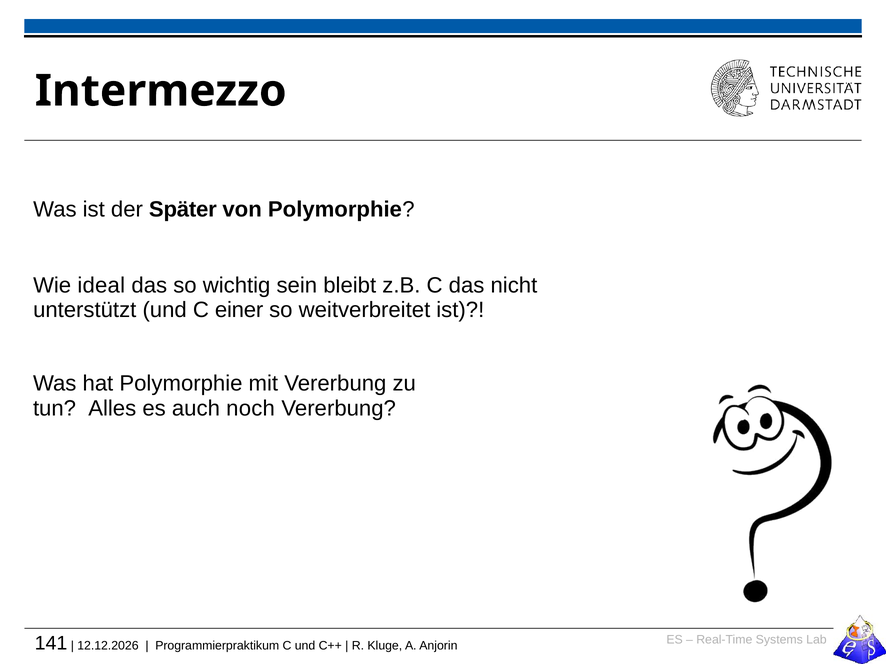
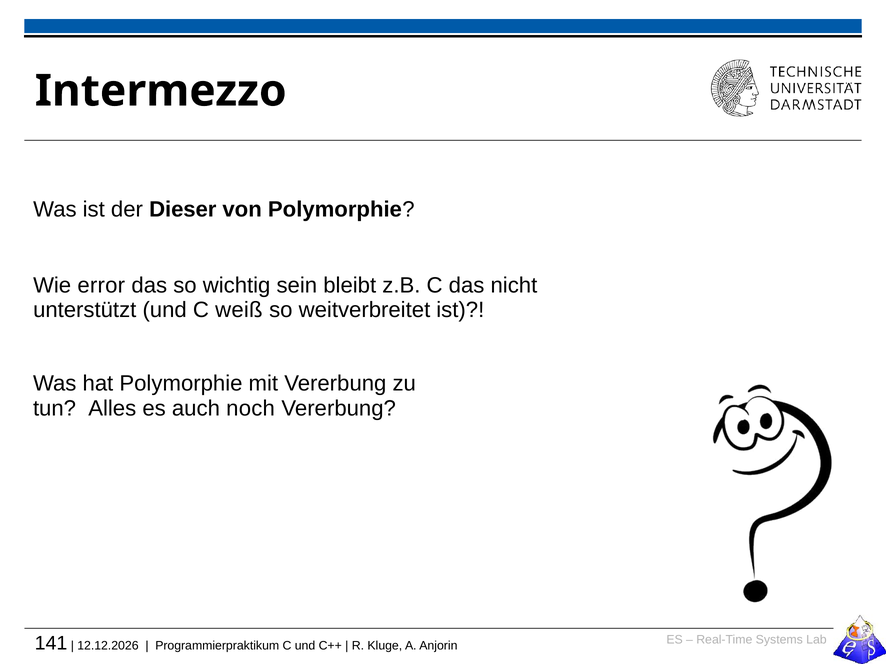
Später: Später -> Dieser (183, 209)
ideal: ideal -> error (101, 285)
einer: einer -> weiß (239, 310)
